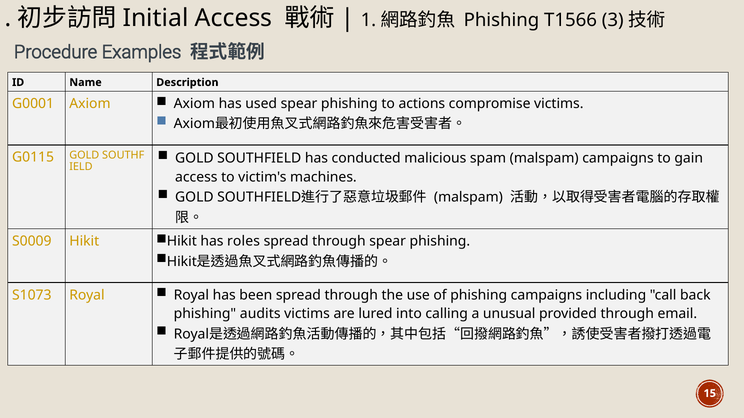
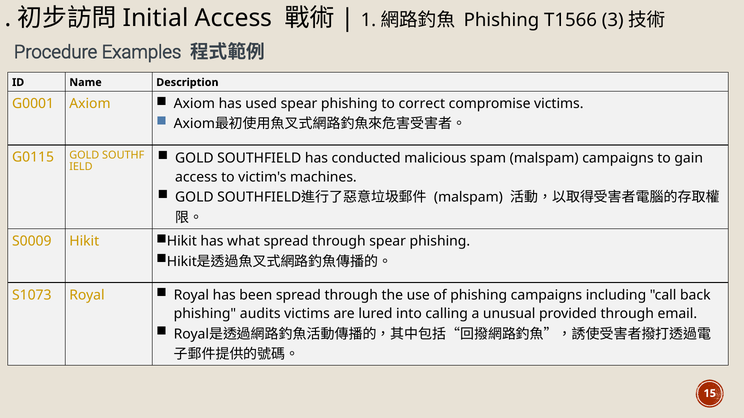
actions: actions -> correct (422, 104)
roles: roles -> what (244, 241)
